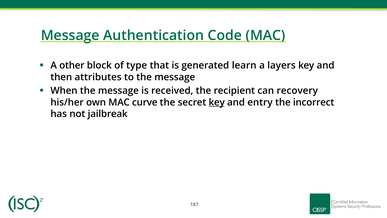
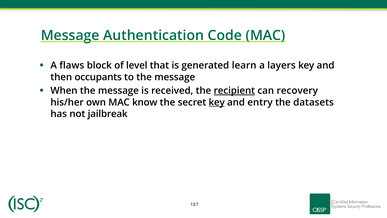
other: other -> flaws (72, 65)
type: type -> level (137, 65)
attributes: attributes -> occupants (98, 77)
recipient underline: none -> present (234, 91)
curve: curve -> know (145, 102)
incorrect: incorrect -> datasets (314, 102)
